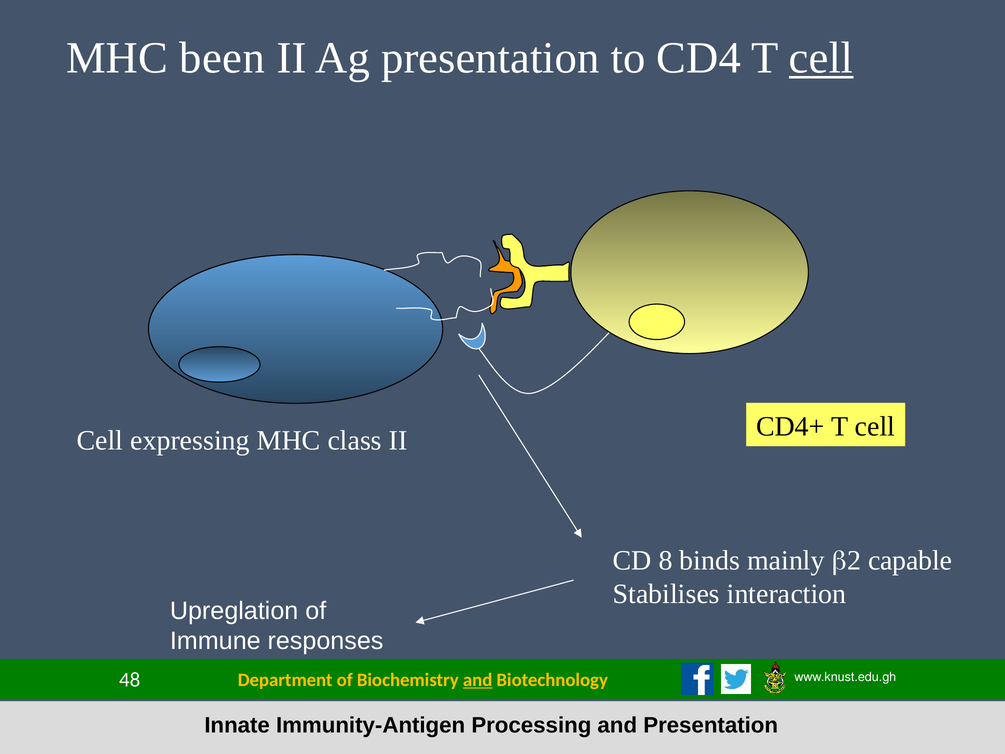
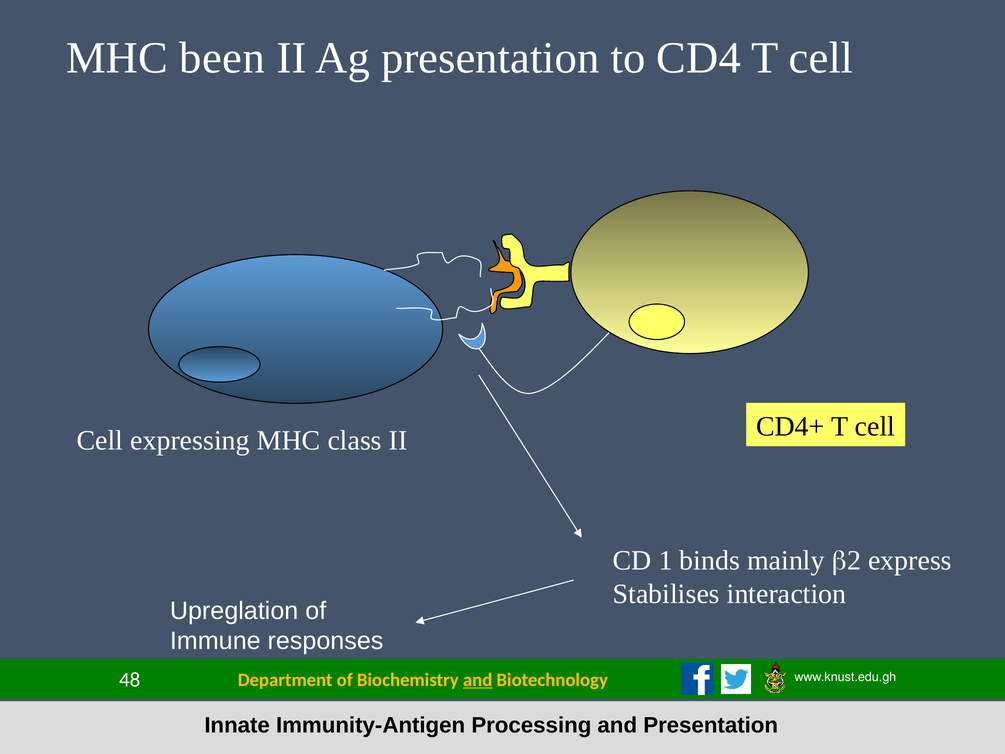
cell underline: present -> none (821, 58)
8: 8 -> 1 (666, 560)
capable: capable -> express (910, 560)
